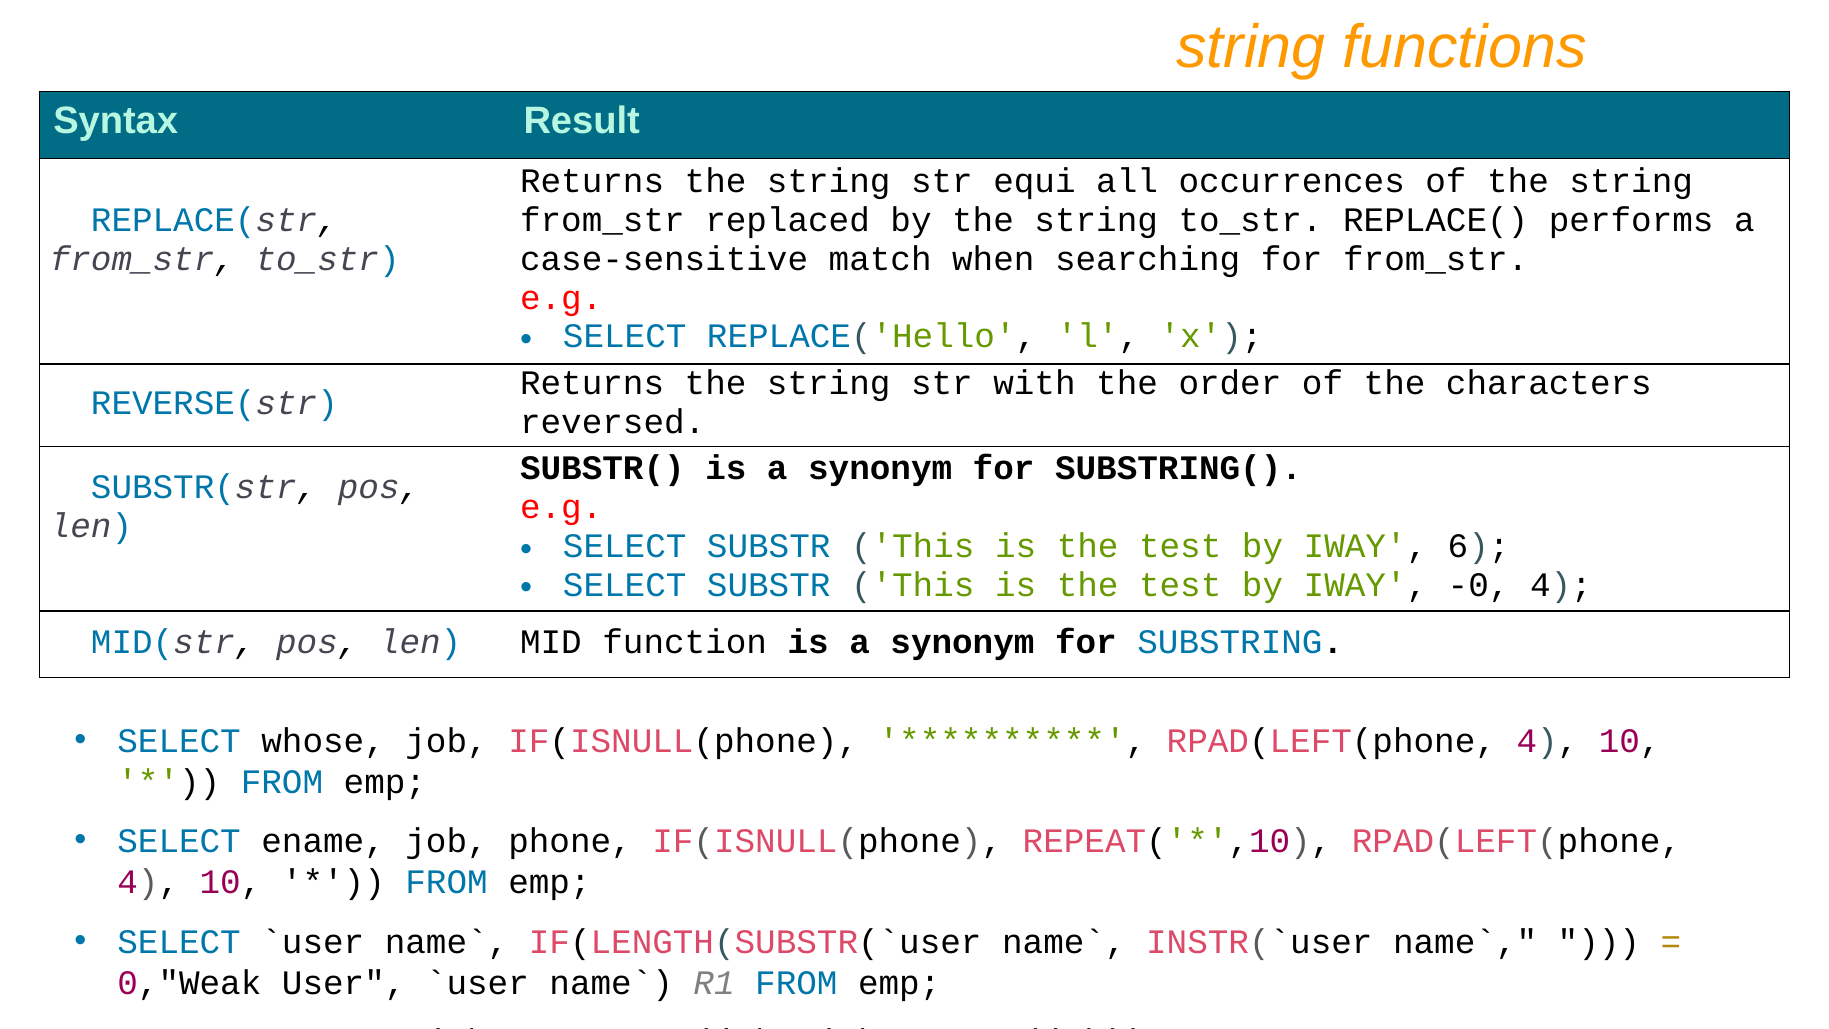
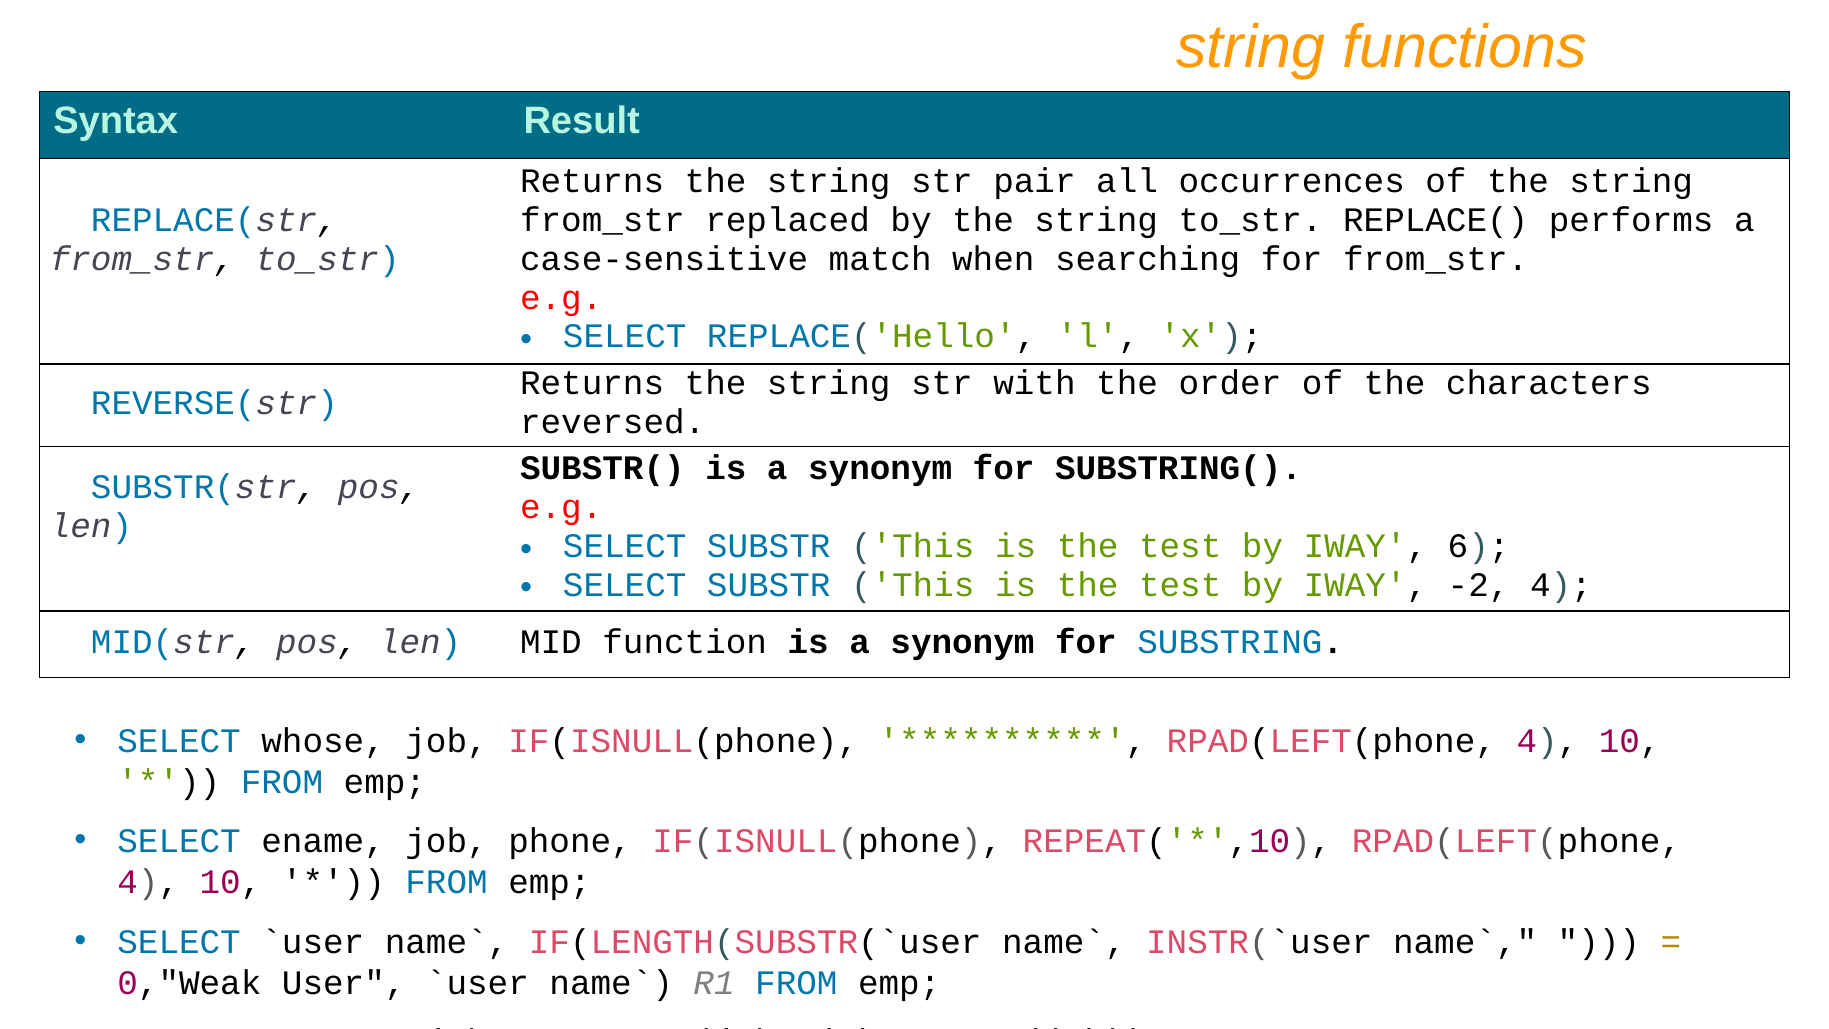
equi: equi -> pair (1034, 181)
-0: -0 -> -2 (1479, 585)
